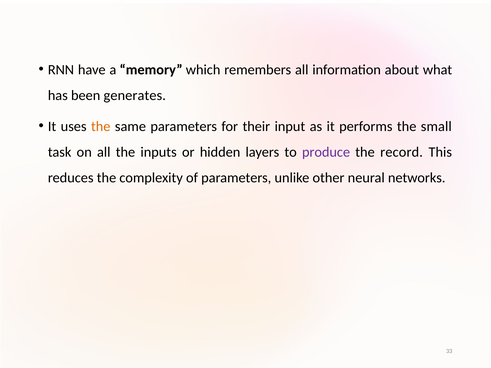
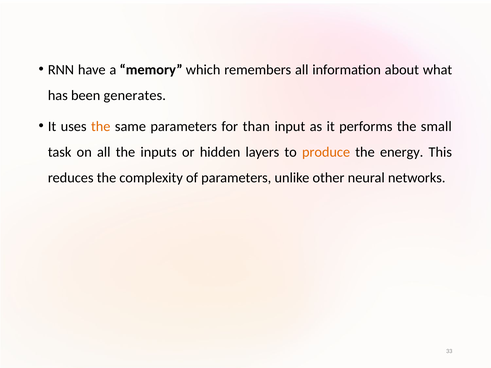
their: their -> than (256, 126)
produce colour: purple -> orange (326, 152)
record: record -> energy (402, 152)
